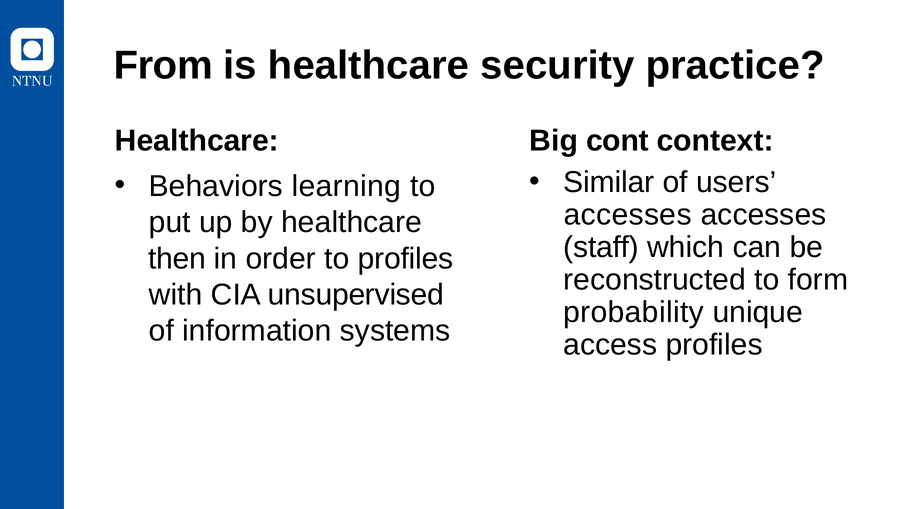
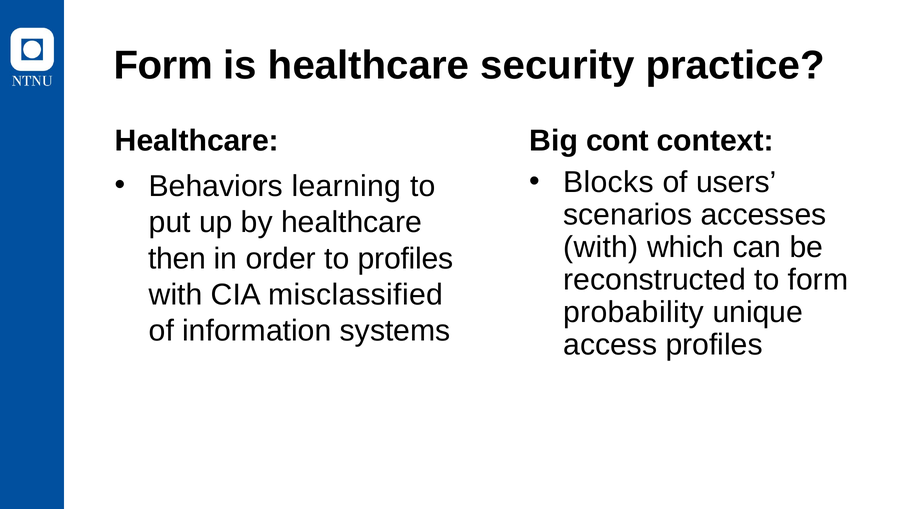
From: From -> Form (163, 66)
Similar: Similar -> Blocks (609, 182)
accesses: accesses -> scenarios (628, 215)
staff: staff -> with (601, 247)
unsupervised: unsupervised -> misclassified (356, 295)
